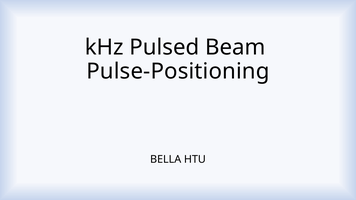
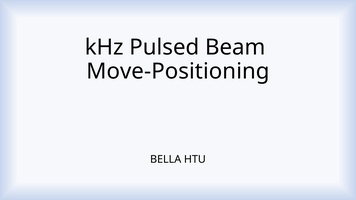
Pulse-Positioning: Pulse-Positioning -> Move-Positioning (178, 71)
